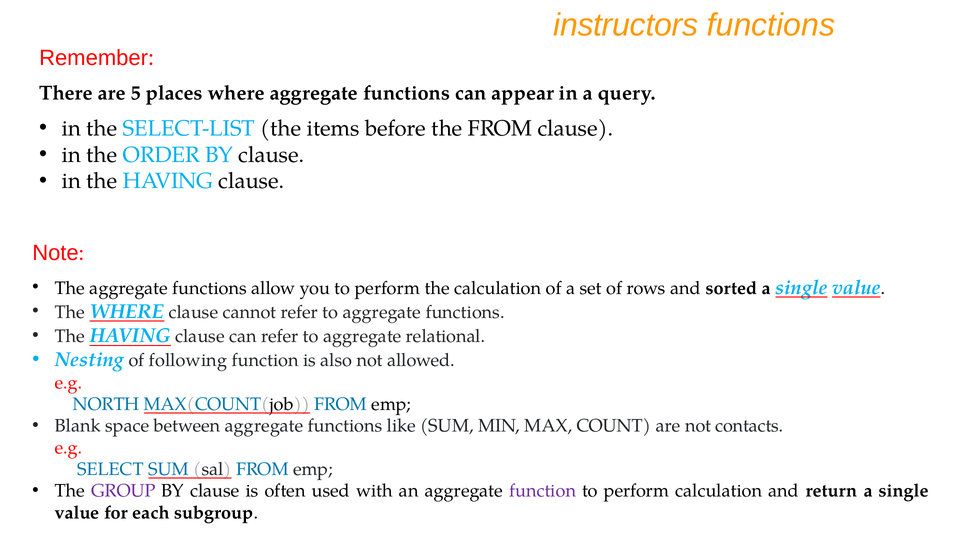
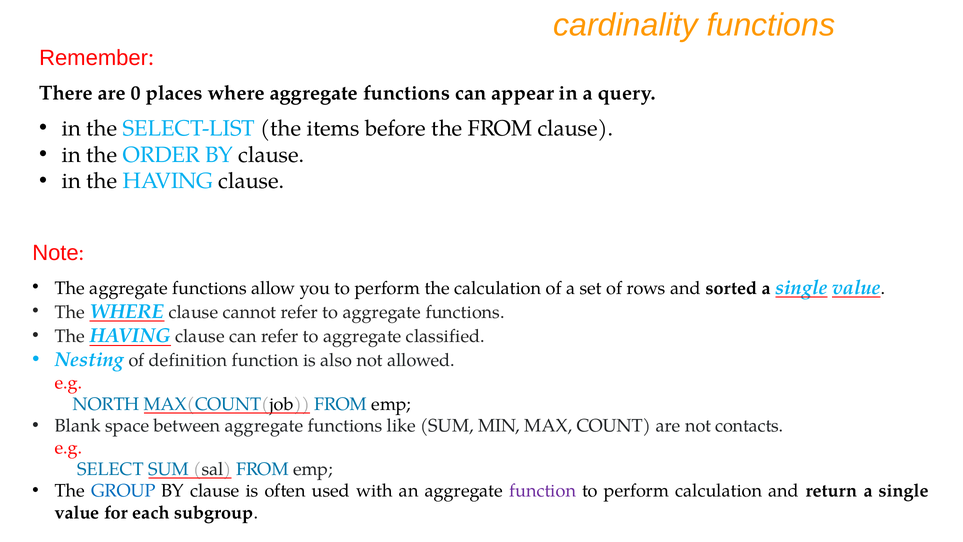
instructors: instructors -> cardinality (626, 25)
5: 5 -> 0 (136, 93)
relational: relational -> classified (445, 336)
following: following -> definition (188, 360)
GROUP colour: purple -> blue (123, 491)
